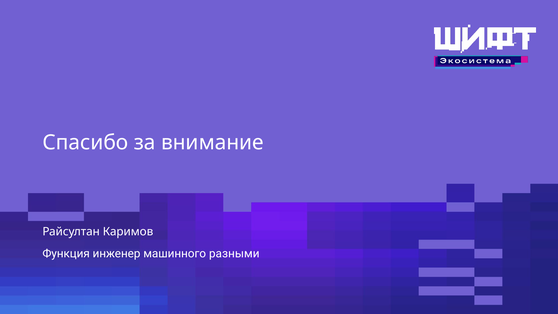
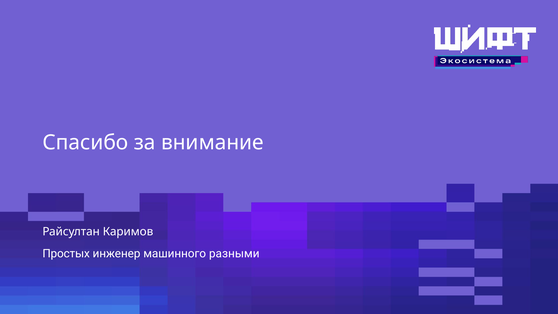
Функция: Функция -> Простых (66, 254)
